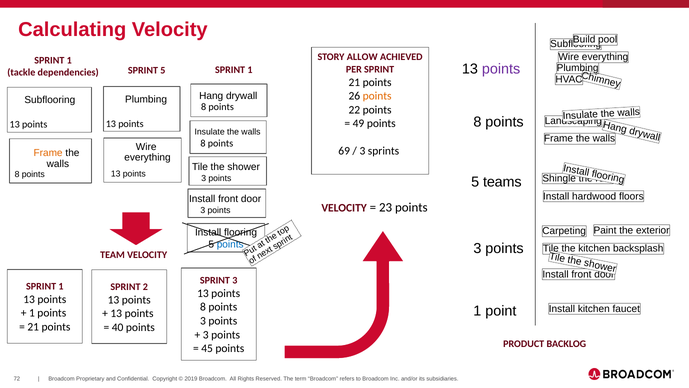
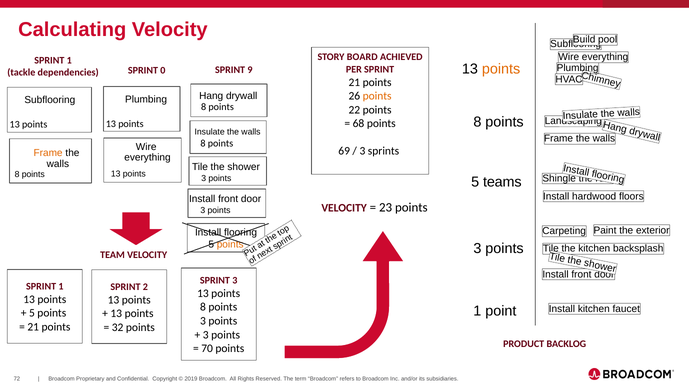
ALLOW: ALLOW -> BOARD (362, 57)
points colour: purple -> orange (501, 69)
1: 1 -> 9 (250, 70)
SPRINT 5: 5 -> 0 (163, 70)
49: 49 -> 68 (358, 123)
points colour: blue -> orange (230, 244)
1: 1 -> 5 (32, 313)
40: 40 -> 32 (118, 327)
45: 45 -> 70 (207, 348)
